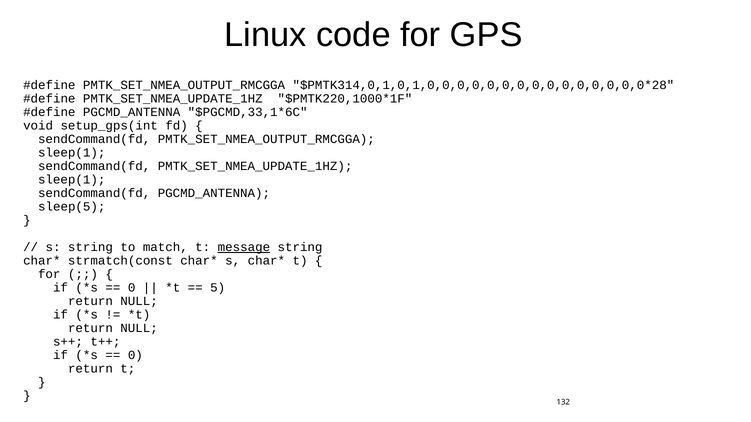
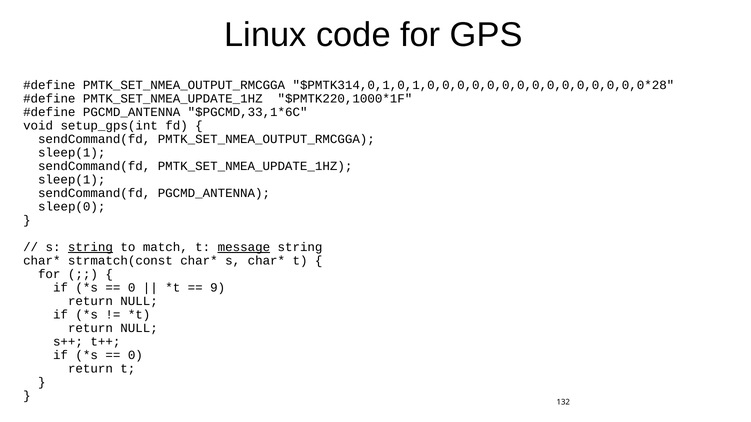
sleep(5: sleep(5 -> sleep(0 (72, 207)
string underline: none -> present (90, 247)
5: 5 -> 9 (218, 288)
